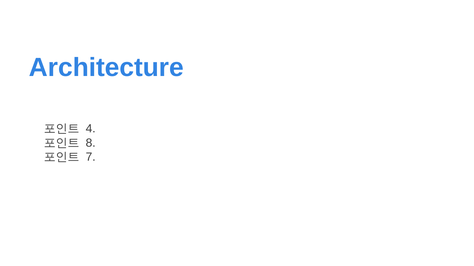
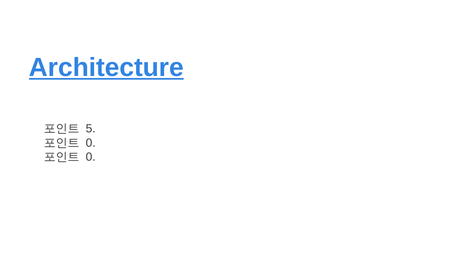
Architecture underline: none -> present (106, 68)
4: 4 -> 5 (91, 129)
8: 8 -> 0 (91, 143)
7: 7 -> 0 (91, 157)
